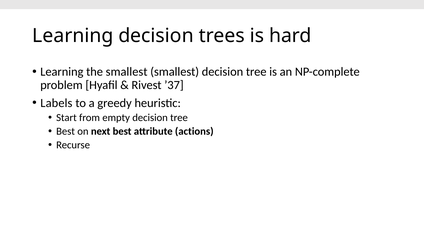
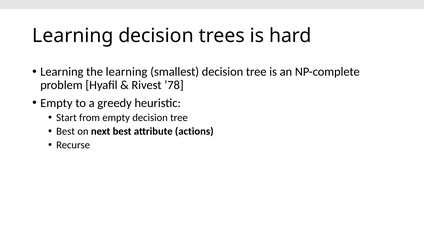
the smallest: smallest -> learning (127, 72)
’37: ’37 -> ’78 (174, 85)
Labels: Labels -> Empty (56, 103)
